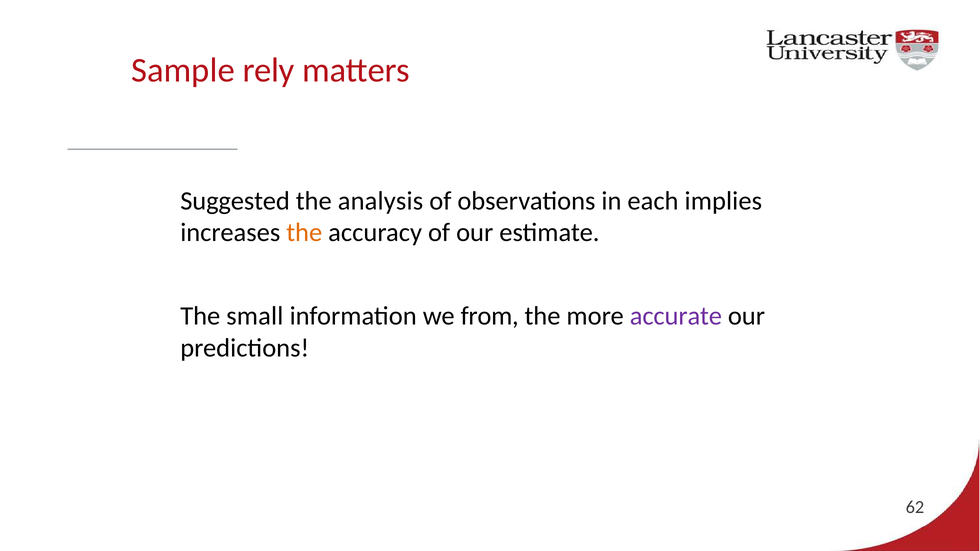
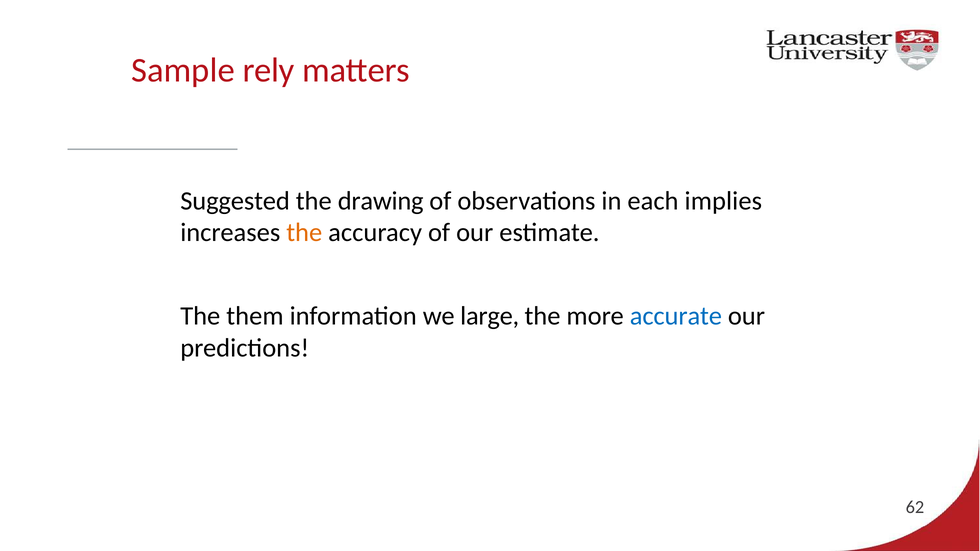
analysis: analysis -> drawing (381, 201)
small: small -> them (255, 316)
from: from -> large (490, 316)
accurate colour: purple -> blue (676, 316)
